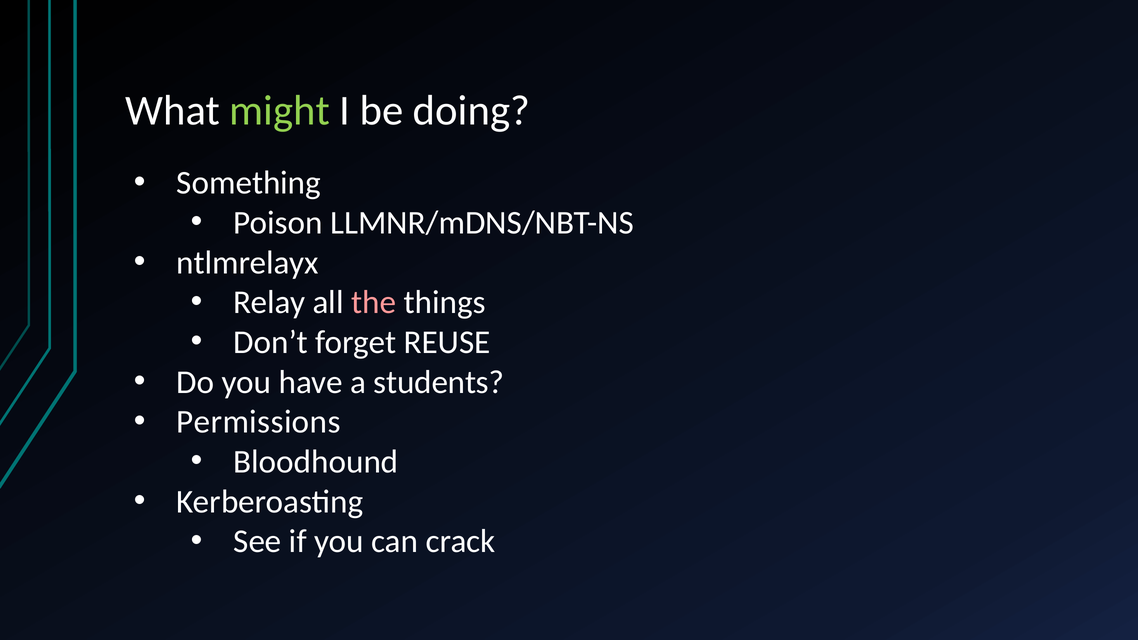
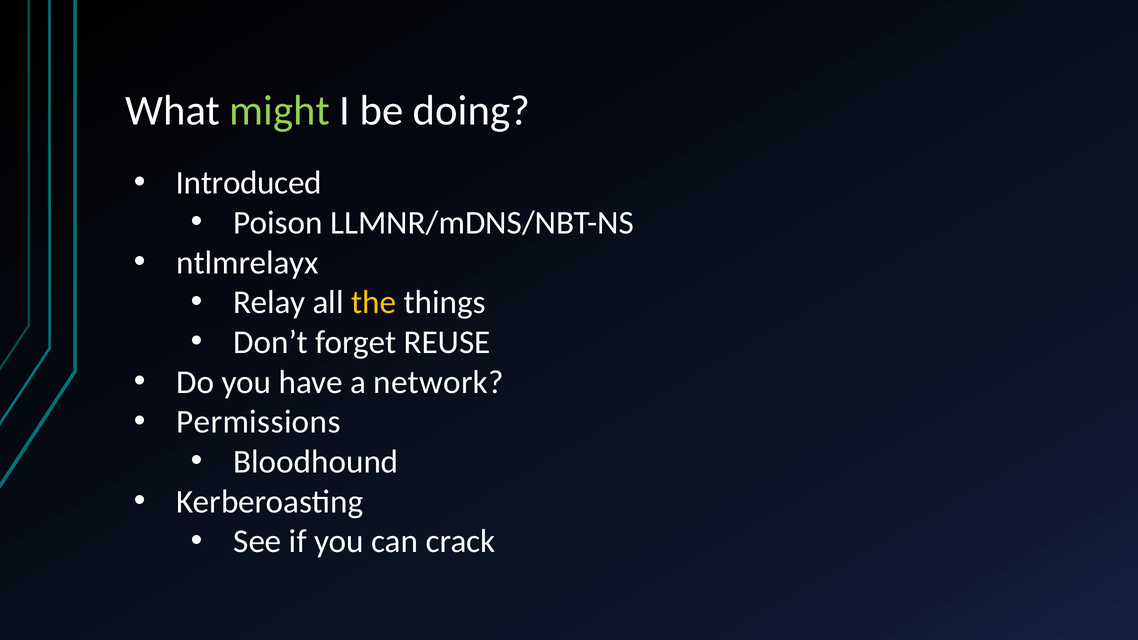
Something: Something -> Introduced (249, 183)
the colour: pink -> yellow (374, 303)
students: students -> network (439, 382)
